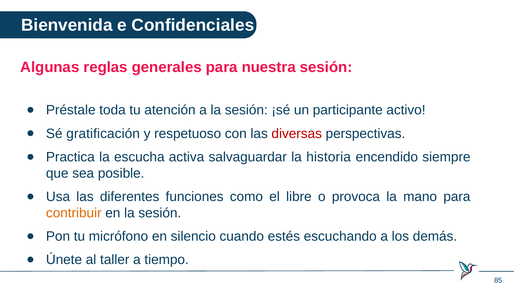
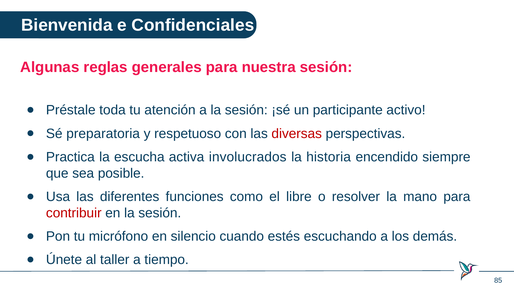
gratificación: gratificación -> preparatoria (103, 134)
salvaguardar: salvaguardar -> involucrados (248, 157)
provoca: provoca -> resolver (356, 197)
contribuir colour: orange -> red (74, 213)
